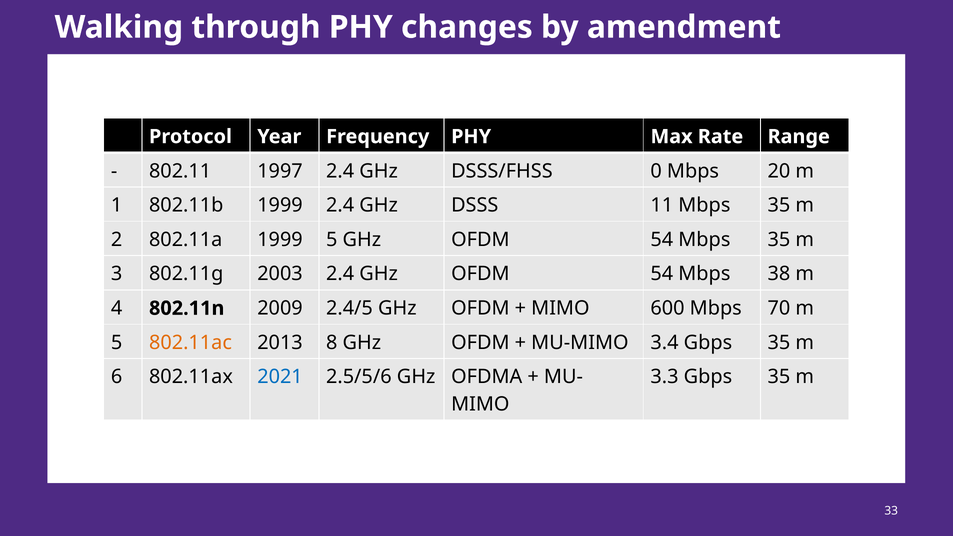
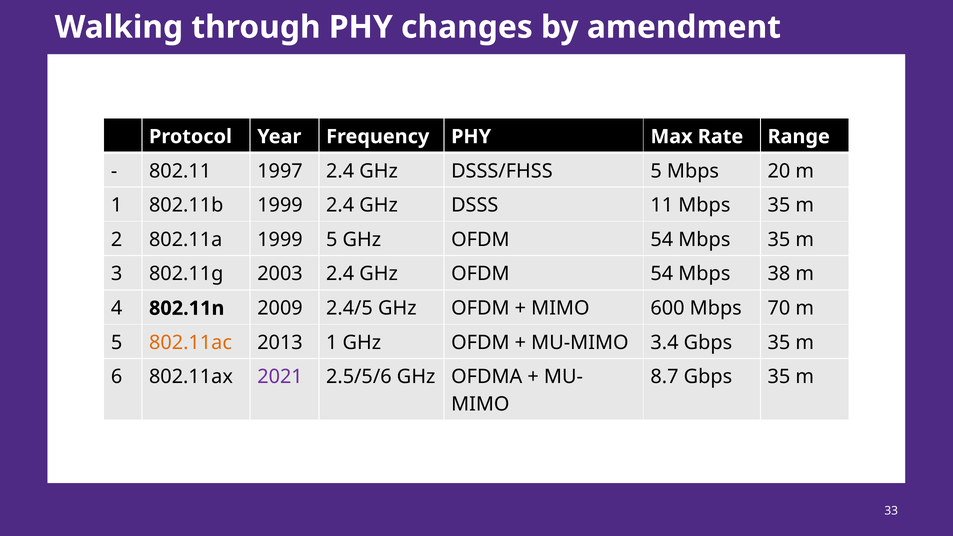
DSSS/FHSS 0: 0 -> 5 (656, 171)
2013 8: 8 -> 1 (332, 343)
2021 colour: blue -> purple (280, 377)
3.3: 3.3 -> 8.7 (664, 377)
